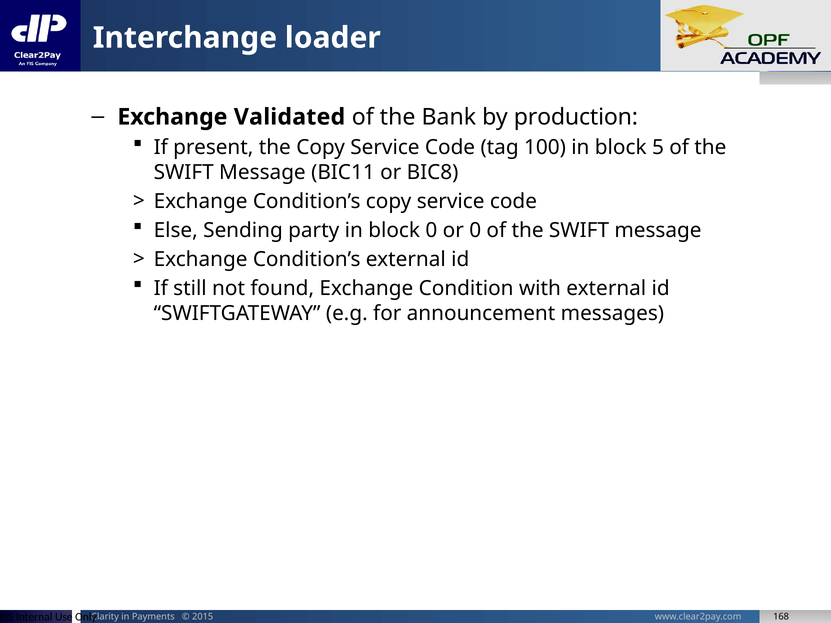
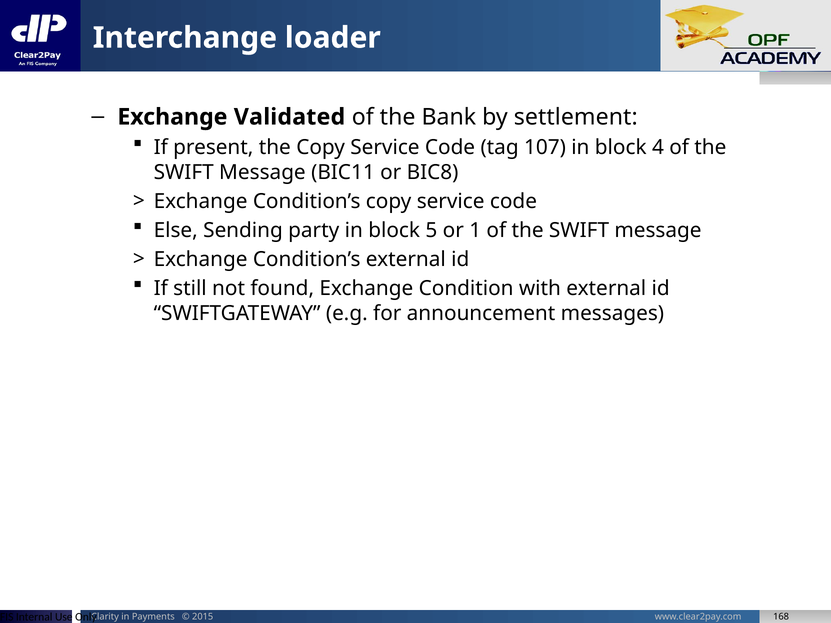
production: production -> settlement (576, 117)
100: 100 -> 107 (545, 147)
5: 5 -> 4 (658, 147)
block 0: 0 -> 5 (431, 230)
or 0: 0 -> 1 (475, 230)
